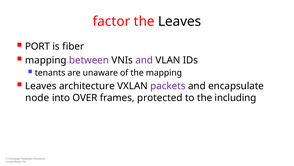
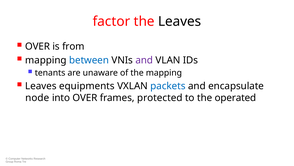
PORT: PORT -> OVER (38, 46)
fiber: fiber -> from (73, 46)
between colour: purple -> blue (89, 60)
architecture: architecture -> equipments (87, 86)
packets colour: purple -> blue (168, 86)
including: including -> operated (235, 97)
